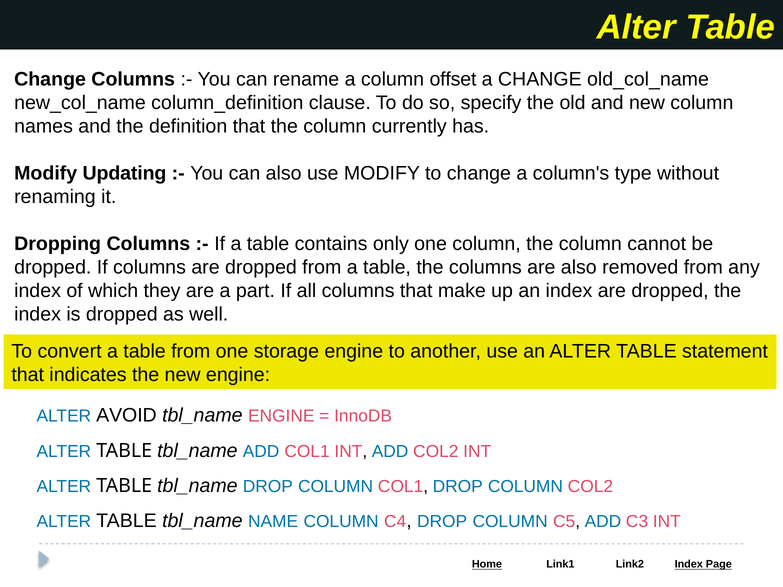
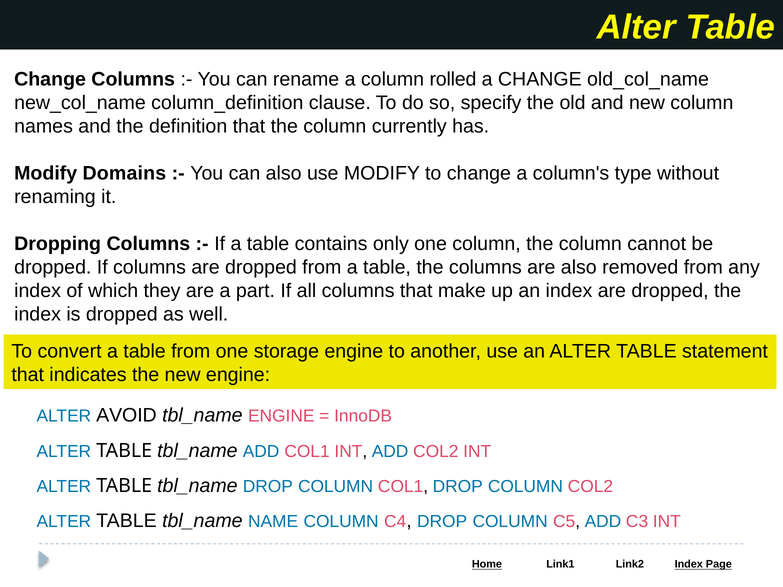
offset: offset -> rolled (453, 79)
Updating: Updating -> Domains (124, 173)
